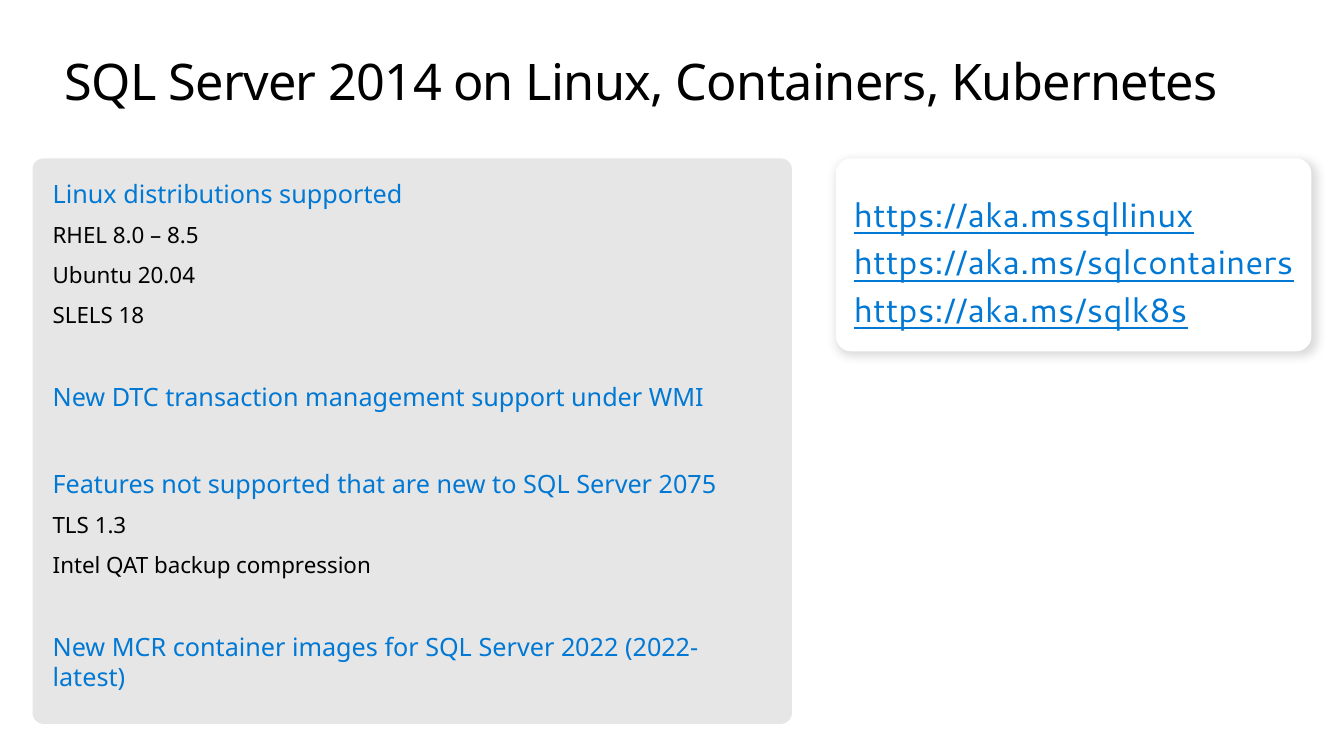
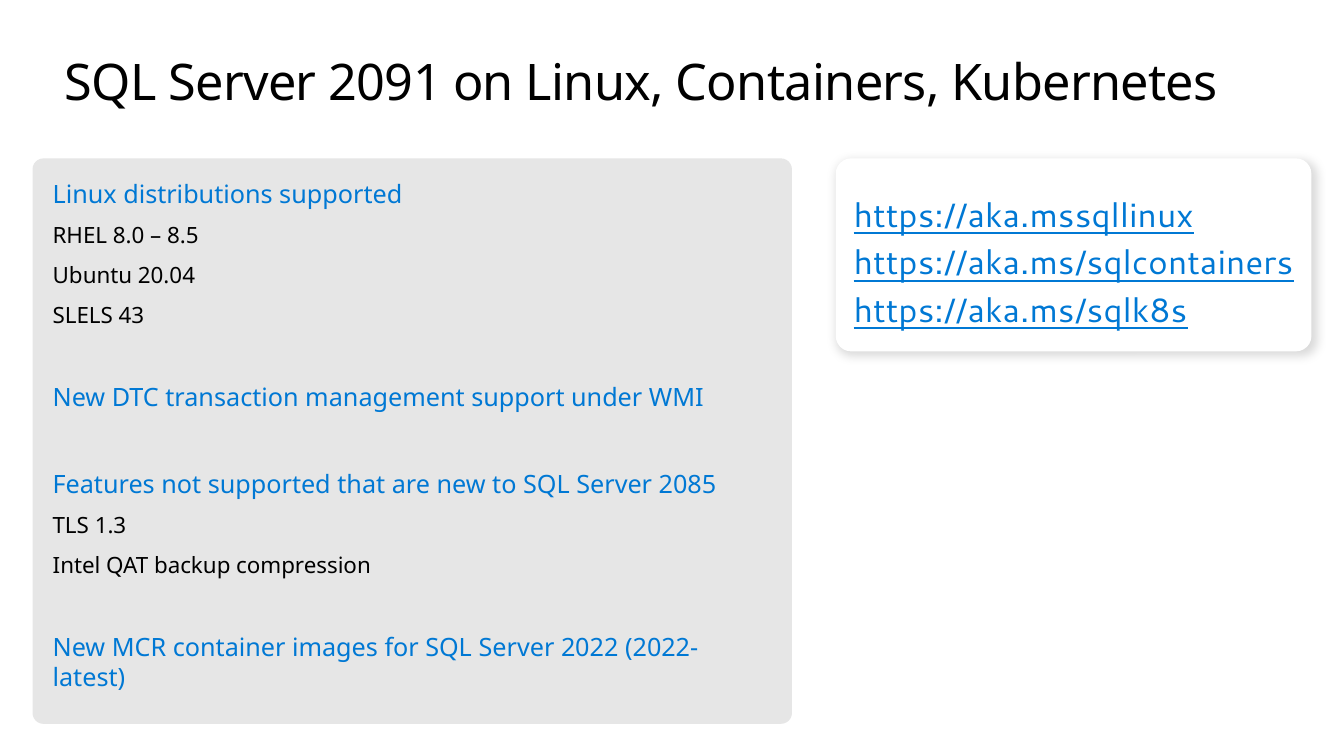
2014: 2014 -> 2091 (385, 84)
18: 18 -> 43 (131, 316)
2075: 2075 -> 2085 (687, 485)
